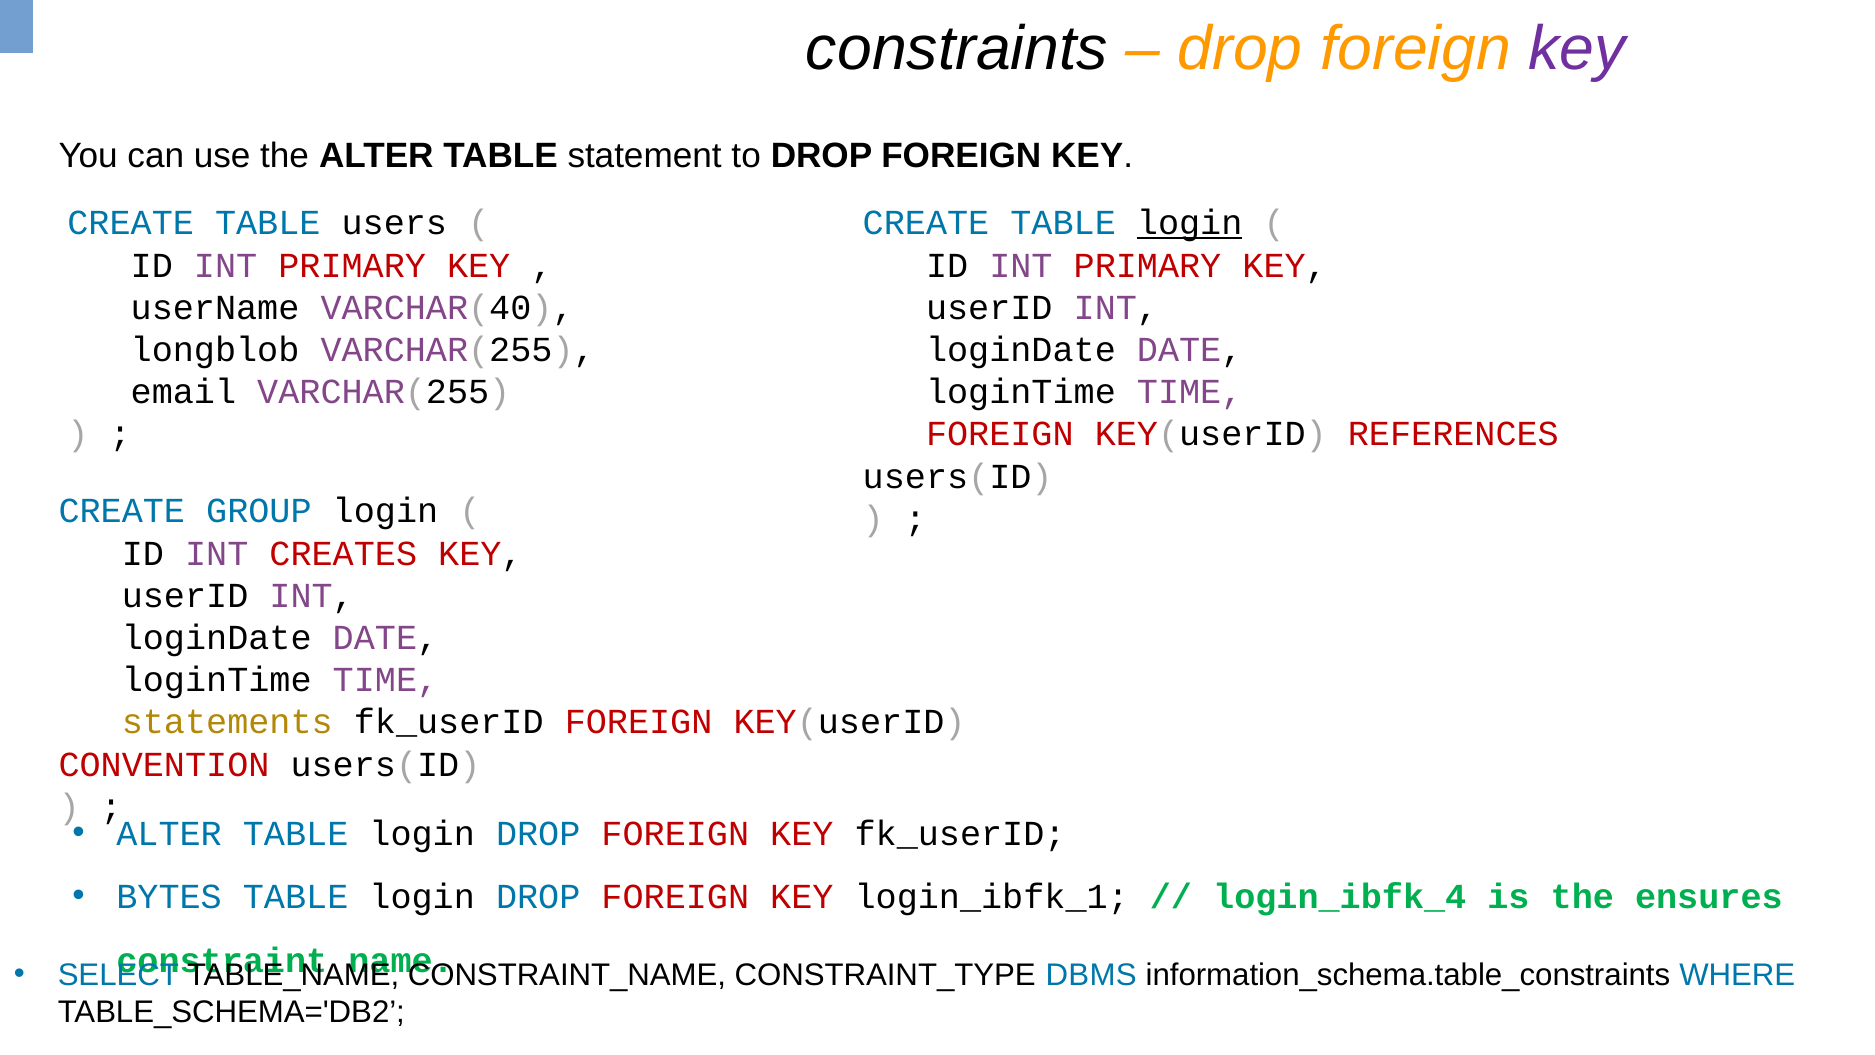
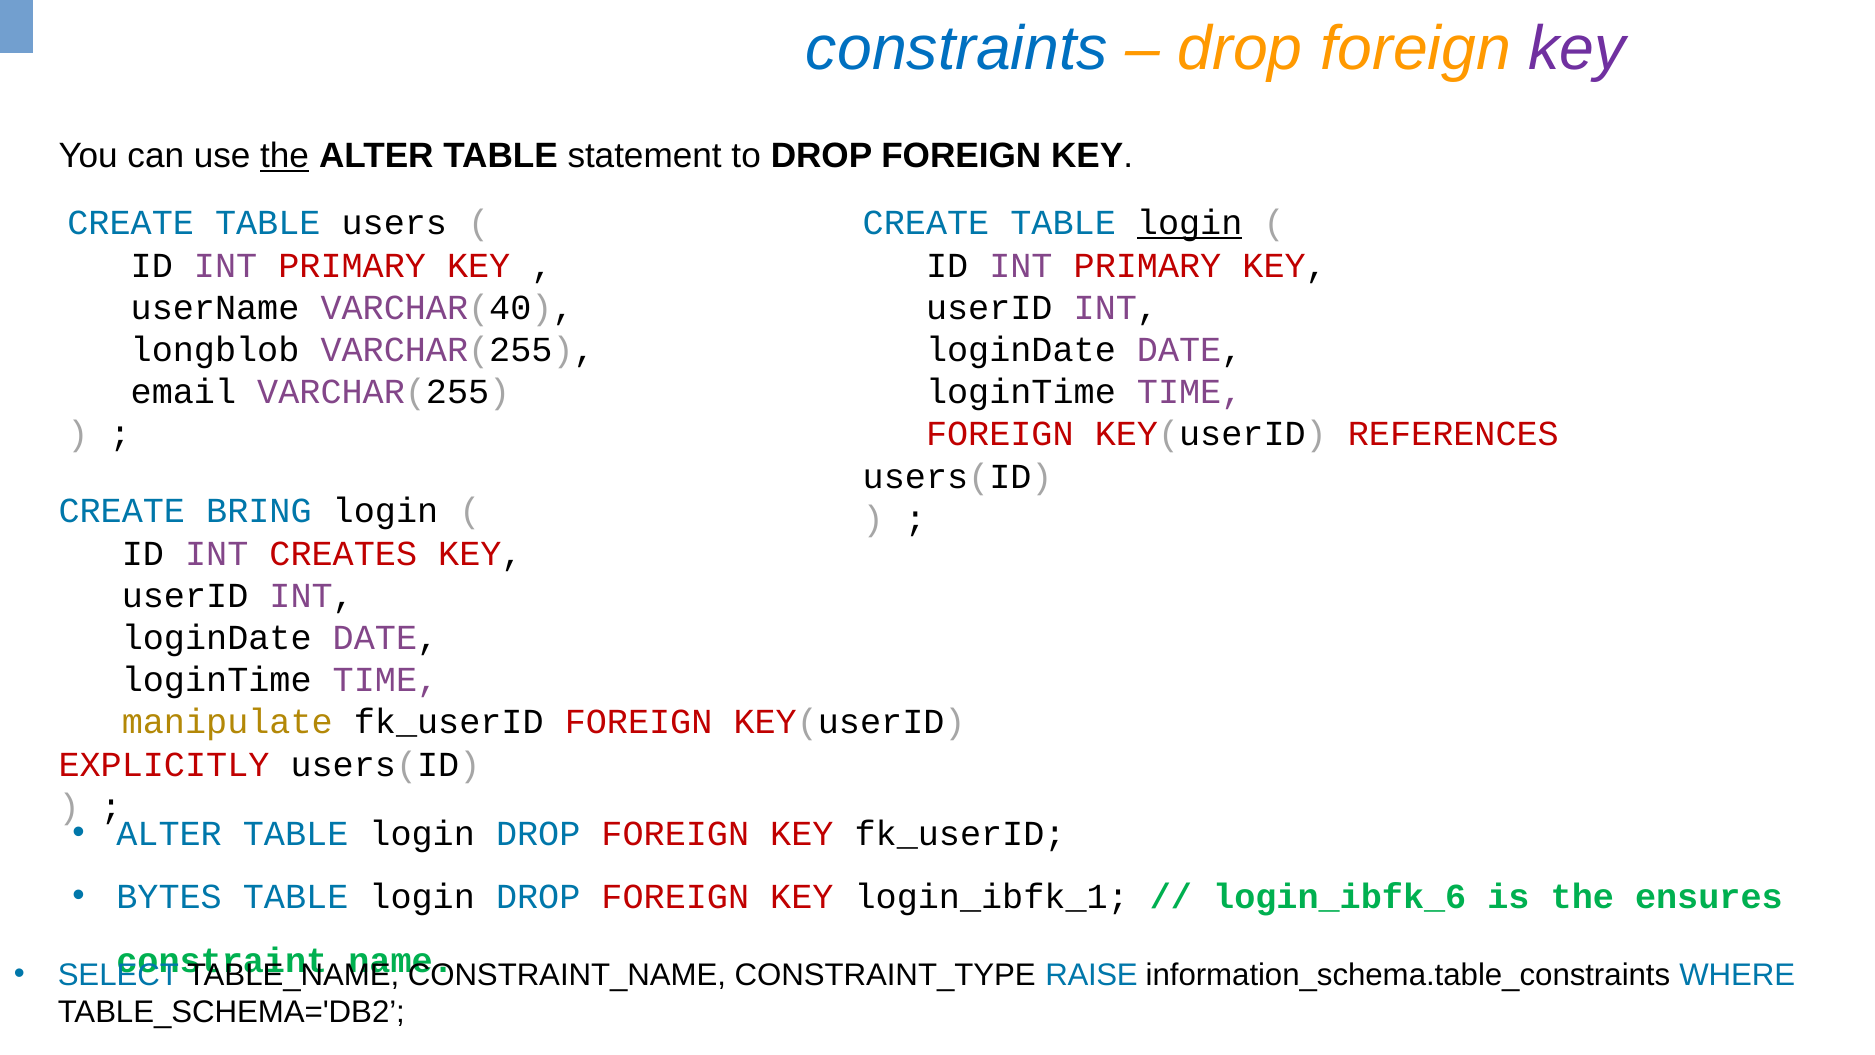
constraints colour: black -> blue (957, 49)
the underline: none -> present (285, 156)
GROUP: GROUP -> BRING (259, 511)
statements: statements -> manipulate (227, 722)
CONVENTION: CONVENTION -> EXPLICITLY (164, 764)
login_ibfk_4: login_ibfk_4 -> login_ibfk_6 (1340, 897)
DBMS: DBMS -> RAISE (1091, 975)
